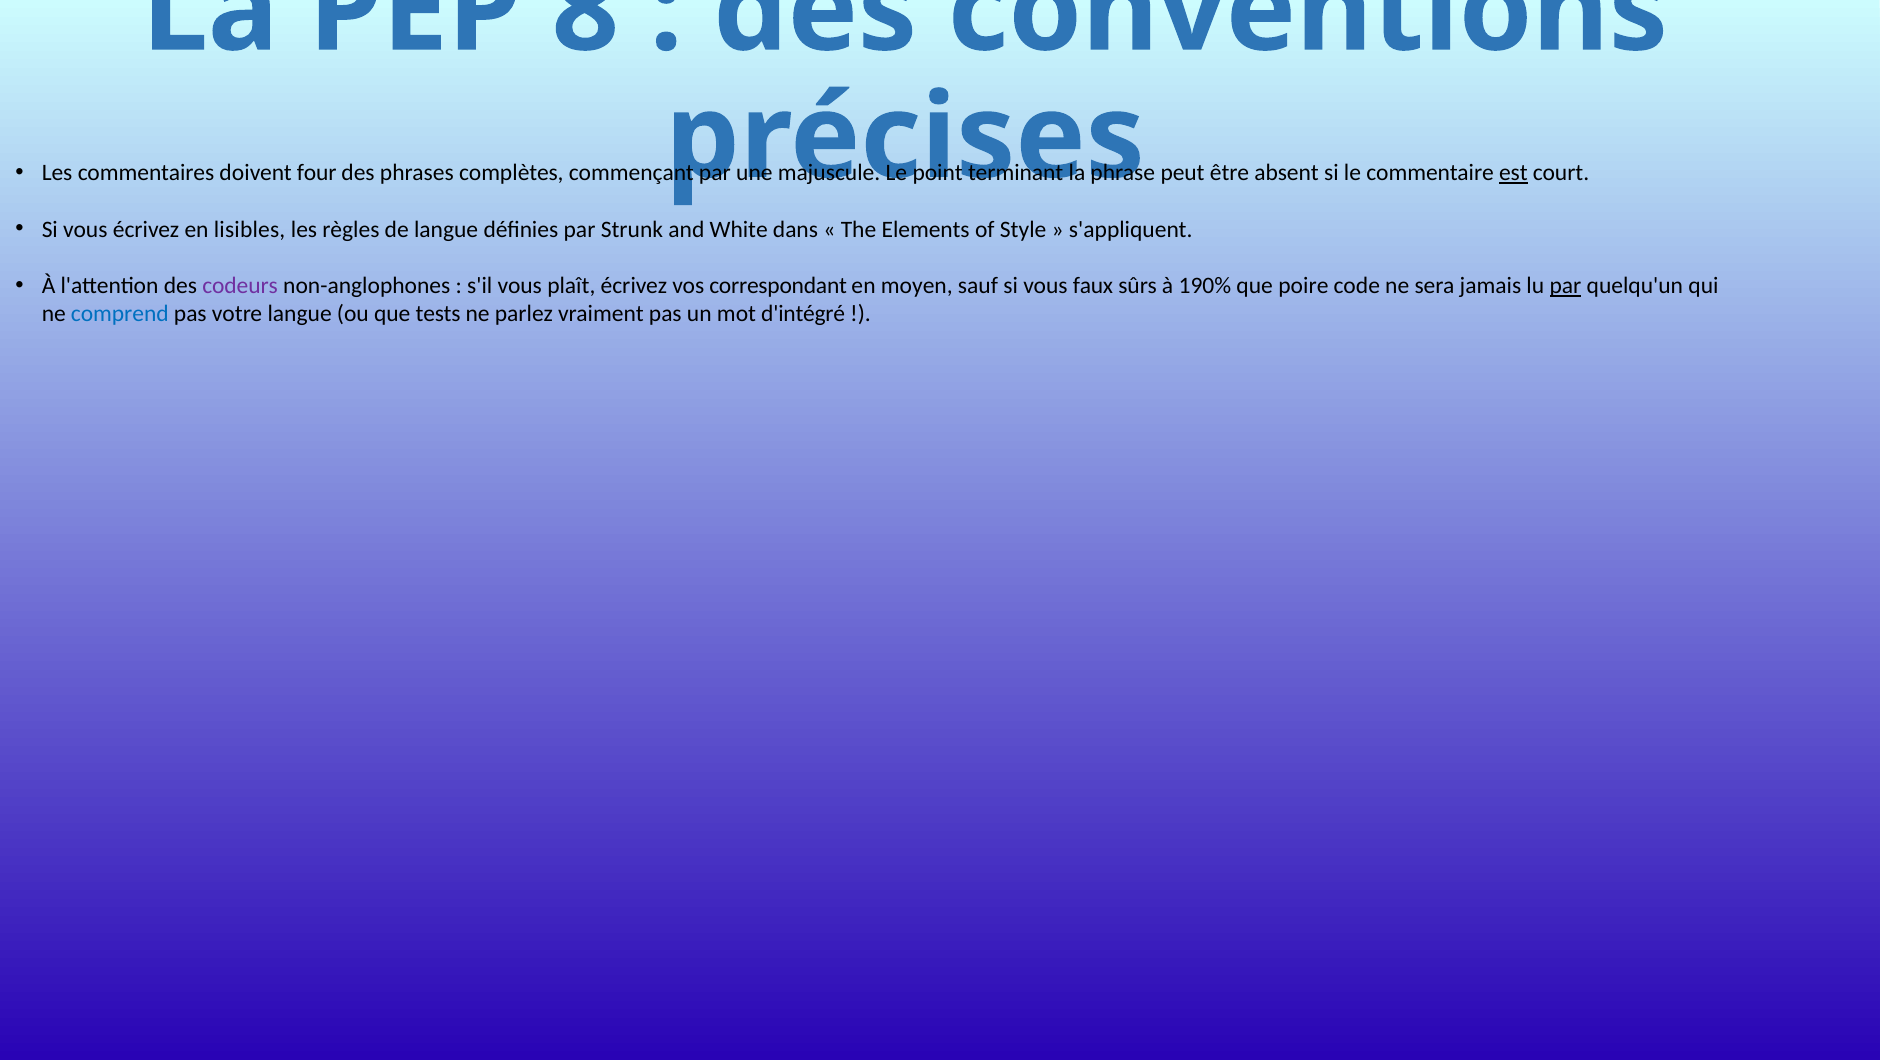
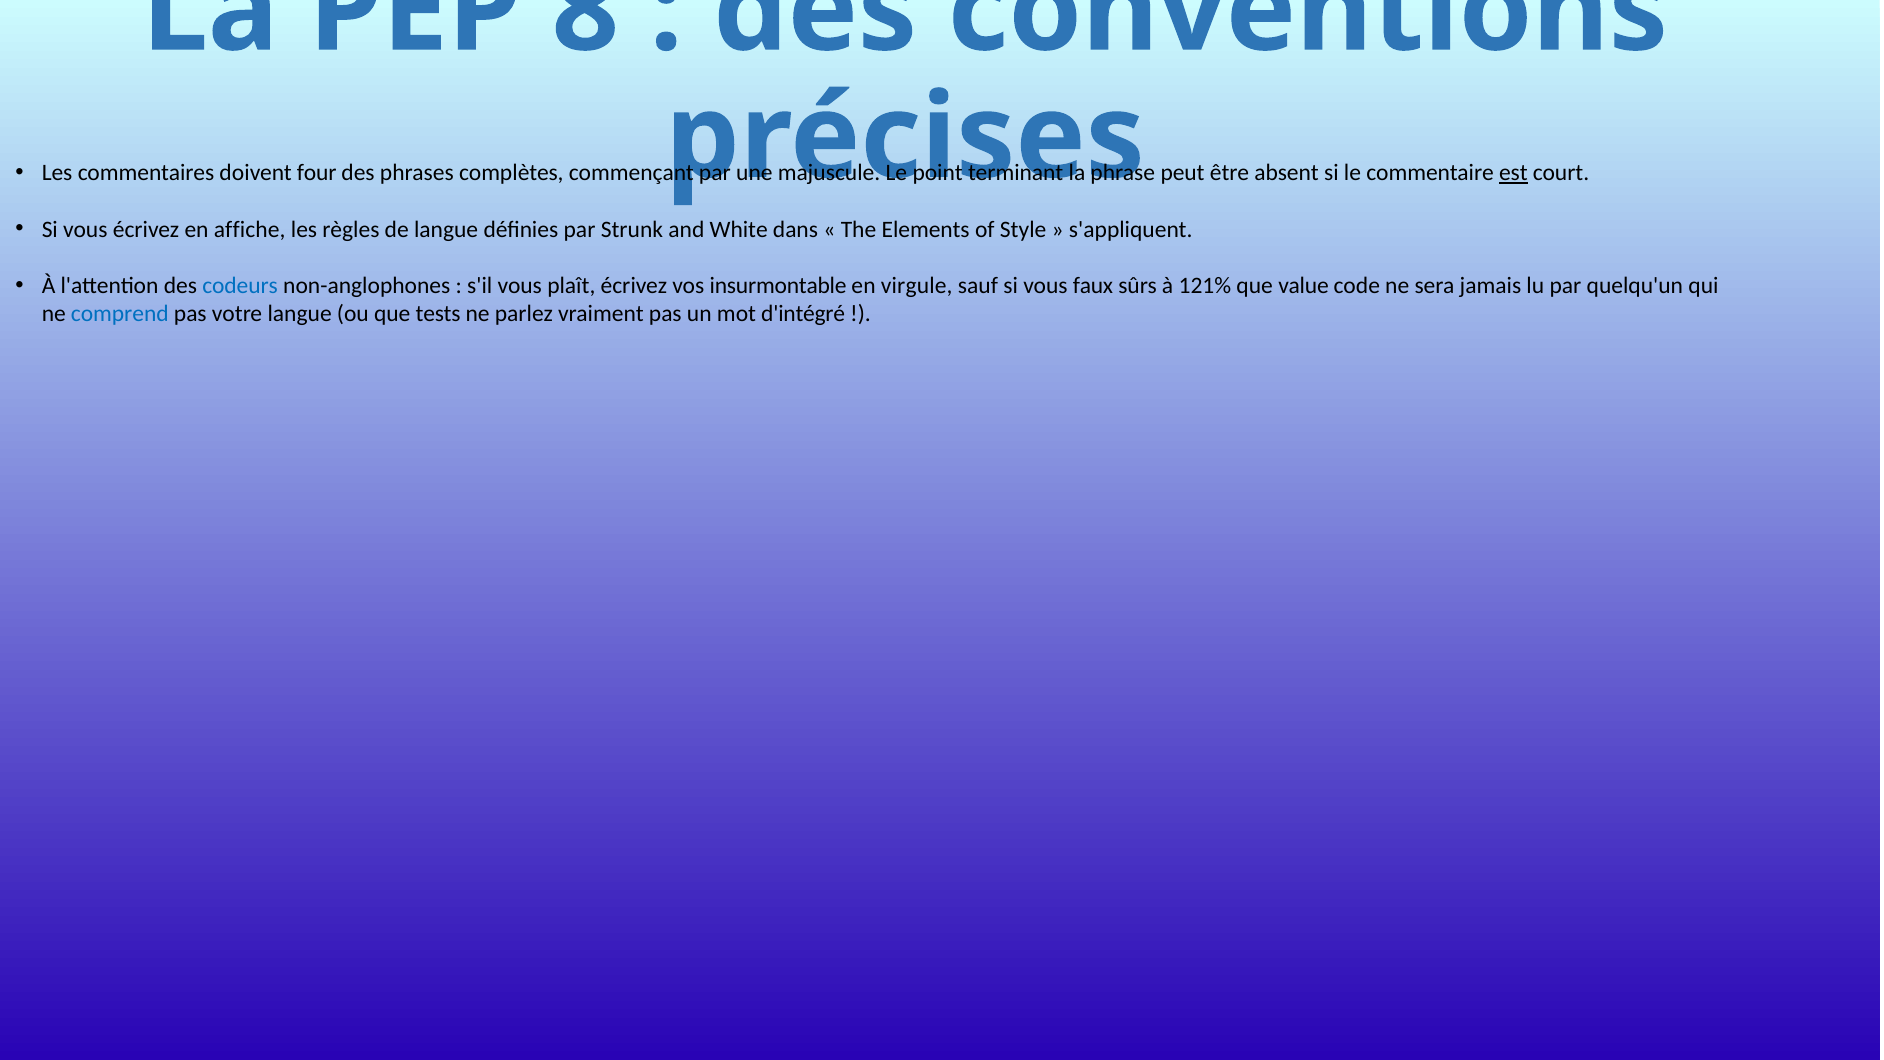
lisibles: lisibles -> affiche (250, 229)
codeurs colour: purple -> blue (240, 286)
correspondant: correspondant -> insurmontable (778, 286)
moyen: moyen -> virgule (917, 286)
190%: 190% -> 121% (1205, 286)
poire: poire -> value (1304, 286)
par underline: present -> none (1566, 286)
